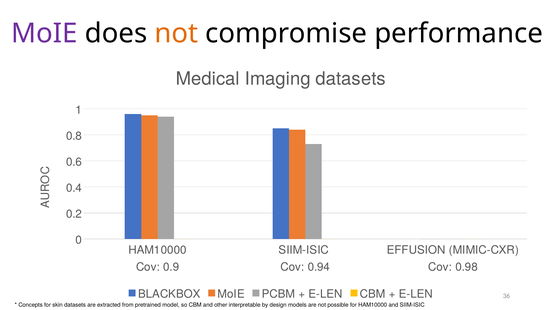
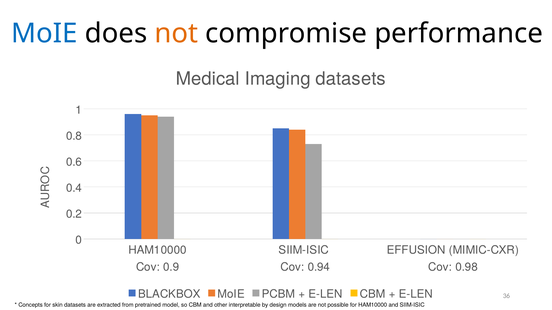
MoIE colour: purple -> blue (44, 34)
